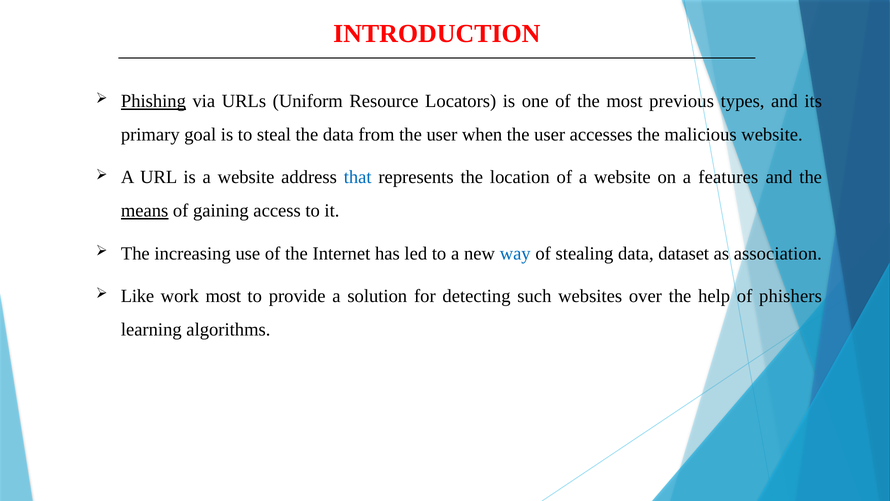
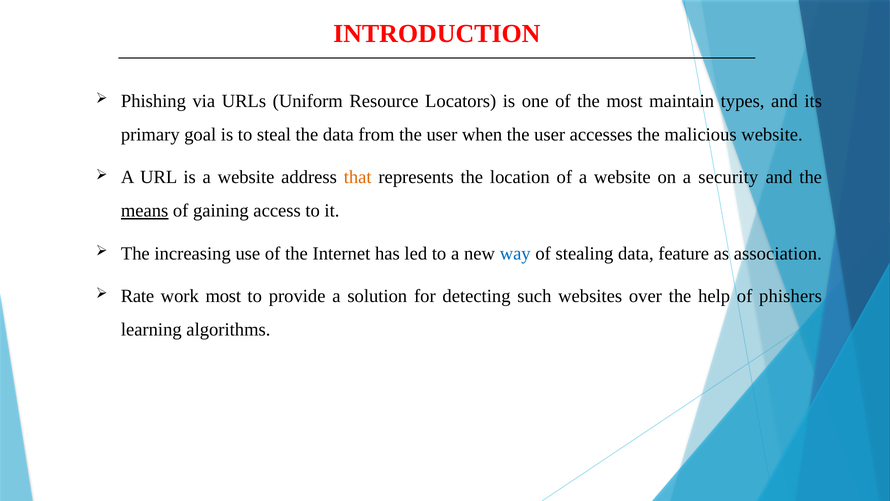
Phishing underline: present -> none (153, 101)
previous: previous -> maintain (682, 101)
that colour: blue -> orange (358, 177)
features: features -> security (728, 177)
dataset: dataset -> feature (684, 253)
Like: Like -> Rate (137, 296)
